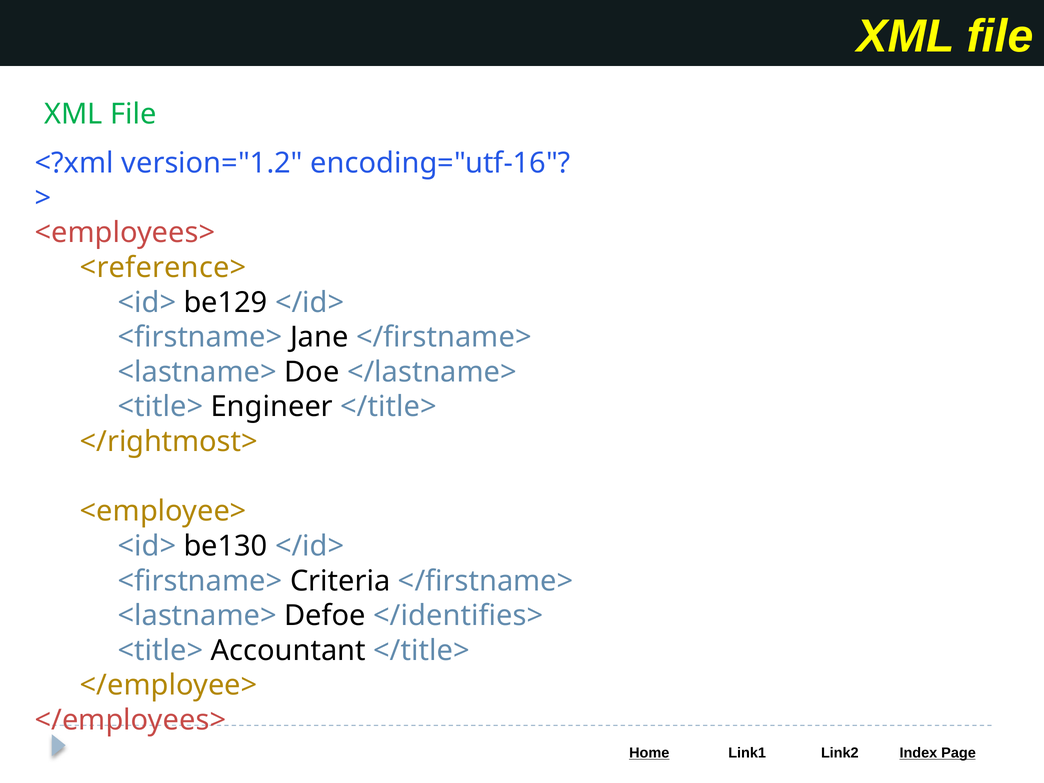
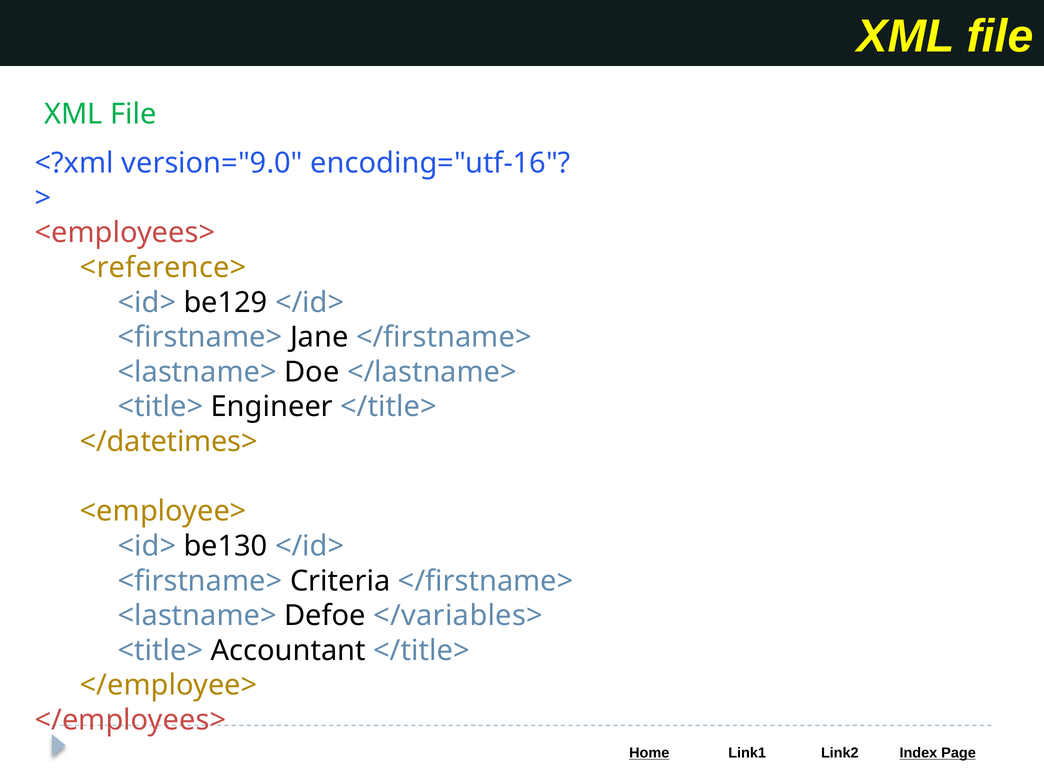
version="1.2: version="1.2 -> version="9.0 (212, 163)
</rightmost>: </rightmost> -> </datetimes> (169, 442)
</identifies>: </identifies> -> </variables> (458, 616)
